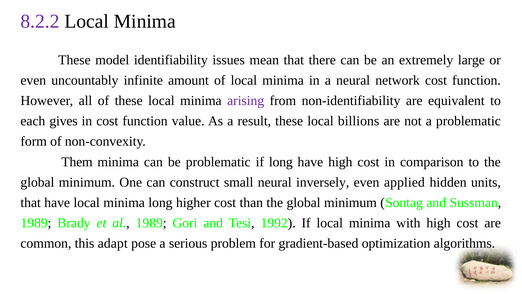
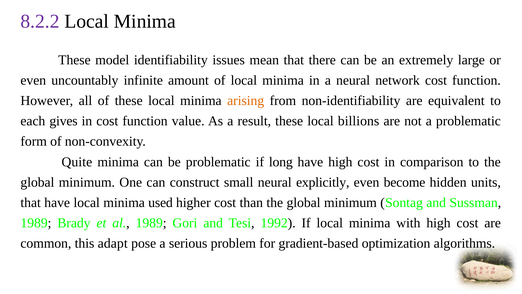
arising colour: purple -> orange (246, 101)
Them: Them -> Quite (77, 162)
inversely: inversely -> explicitly (323, 182)
applied: applied -> become (405, 182)
minima long: long -> used (161, 202)
